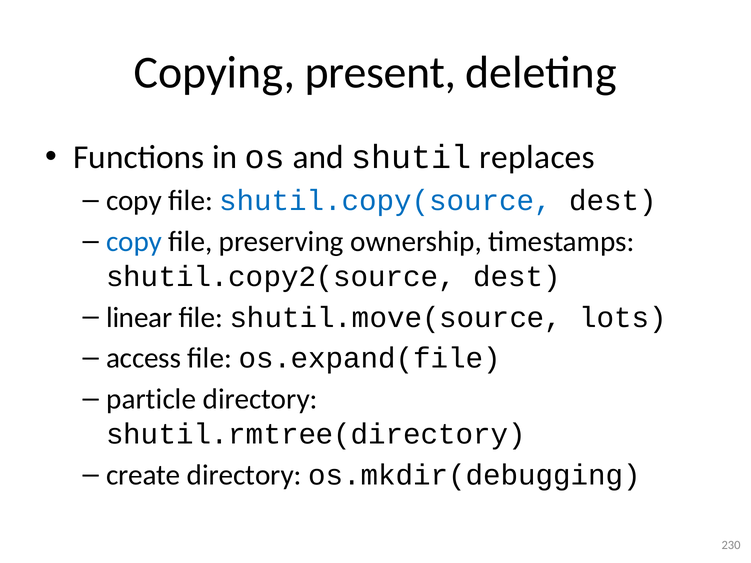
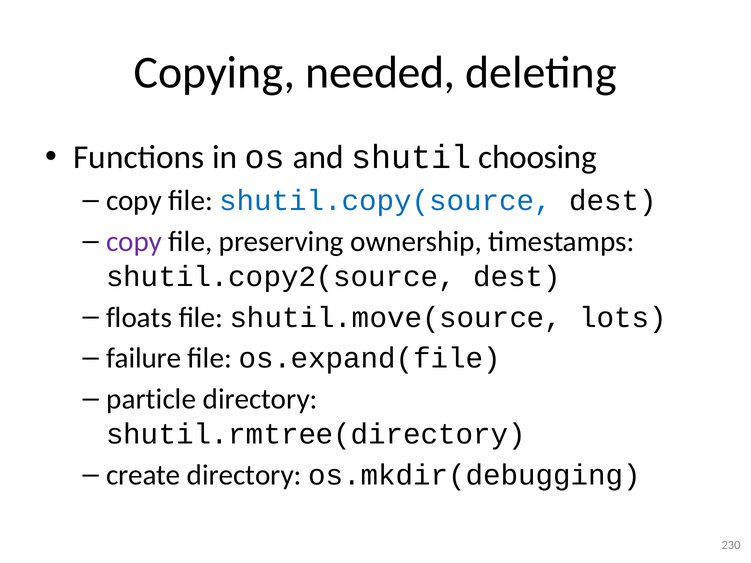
present: present -> needed (380, 73)
replaces: replaces -> choosing (538, 158)
copy colour: blue -> purple (134, 242)
linear: linear -> floats (139, 318)
access: access -> failure (144, 358)
